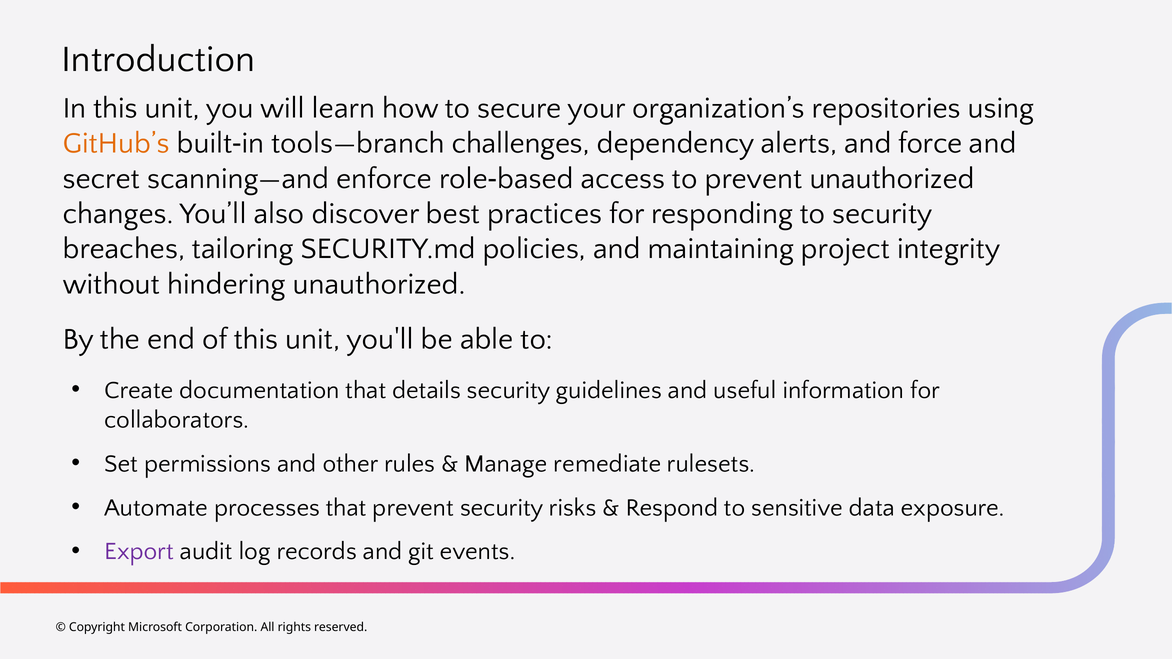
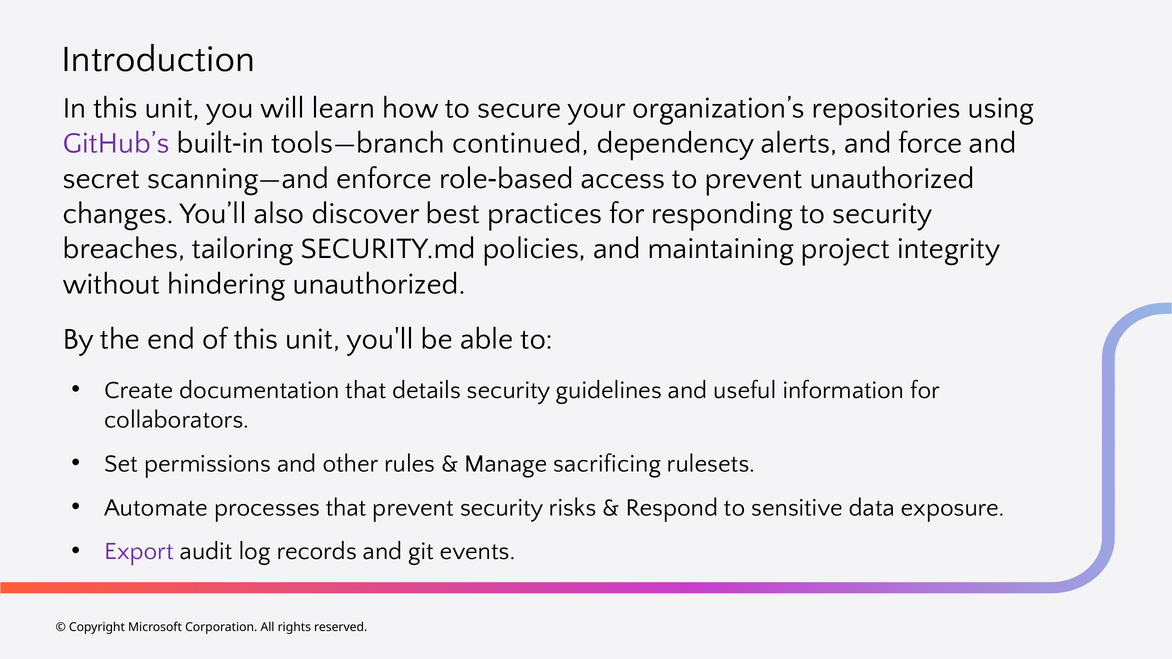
GitHub’s colour: orange -> purple (116, 143)
challenges: challenges -> continued (521, 143)
remediate: remediate -> sacrificing (607, 464)
